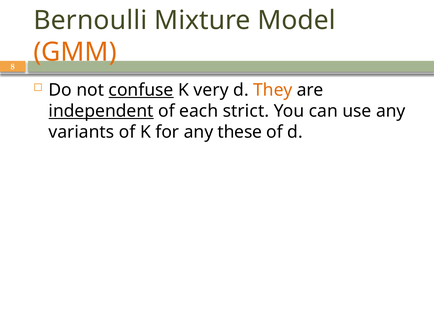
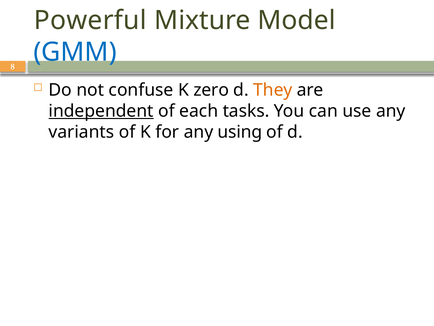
Bernoulli: Bernoulli -> Powerful (90, 20)
GMM colour: orange -> blue (75, 52)
confuse underline: present -> none (141, 90)
very: very -> zero (211, 90)
strict: strict -> tasks (246, 111)
these: these -> using (240, 132)
